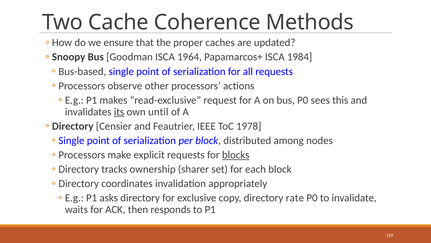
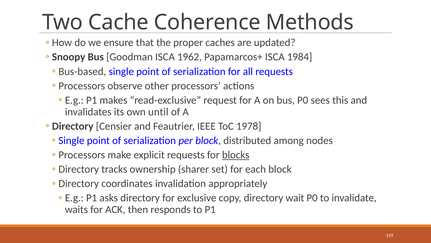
1964: 1964 -> 1962 (190, 57)
its underline: present -> none (119, 112)
rate: rate -> wait (295, 198)
